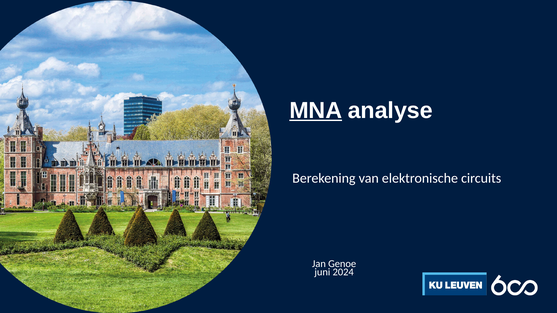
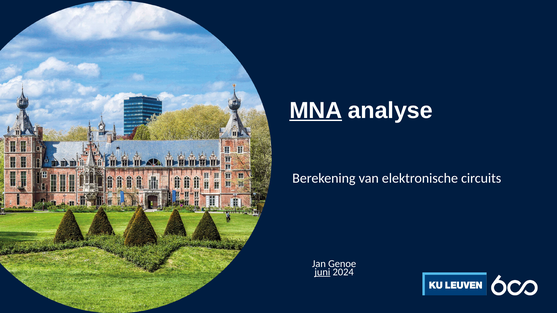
juni underline: none -> present (322, 272)
